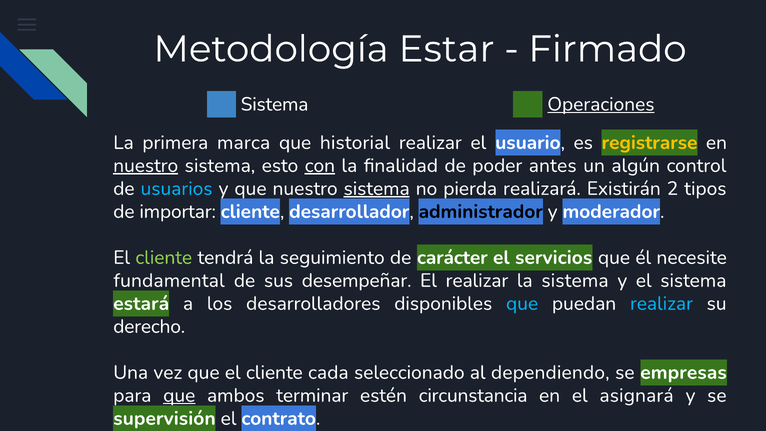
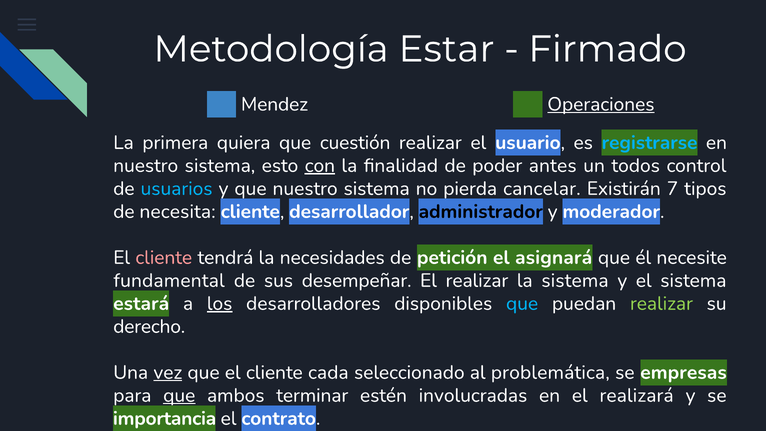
HO Sistema: Sistema -> Mendez (274, 104)
marca: marca -> quiera (244, 143)
historial: historial -> cuestión (355, 143)
registrarse colour: yellow -> light blue (650, 143)
nuestro underline: present -> none (146, 166)
algún: algún -> todos (636, 166)
sistema underline: present -> none (377, 188)
realizará: realizará -> cancelar (542, 188)
2: 2 -> 7 (672, 188)
importar: importar -> necesita (178, 211)
cliente colour: light green -> pink (164, 257)
seguimiento: seguimiento -> necesidades (332, 257)
carácter: carácter -> petición (452, 257)
servicios: servicios -> asignará (554, 257)
los underline: none -> present (220, 303)
realizar colour: light blue -> light green (661, 303)
vez underline: none -> present (168, 372)
dependiendo: dependiendo -> problemática (550, 372)
circunstancia: circunstancia -> involucradas (473, 395)
asignará: asignará -> realizará (637, 395)
supervisión: supervisión -> importancia (165, 418)
